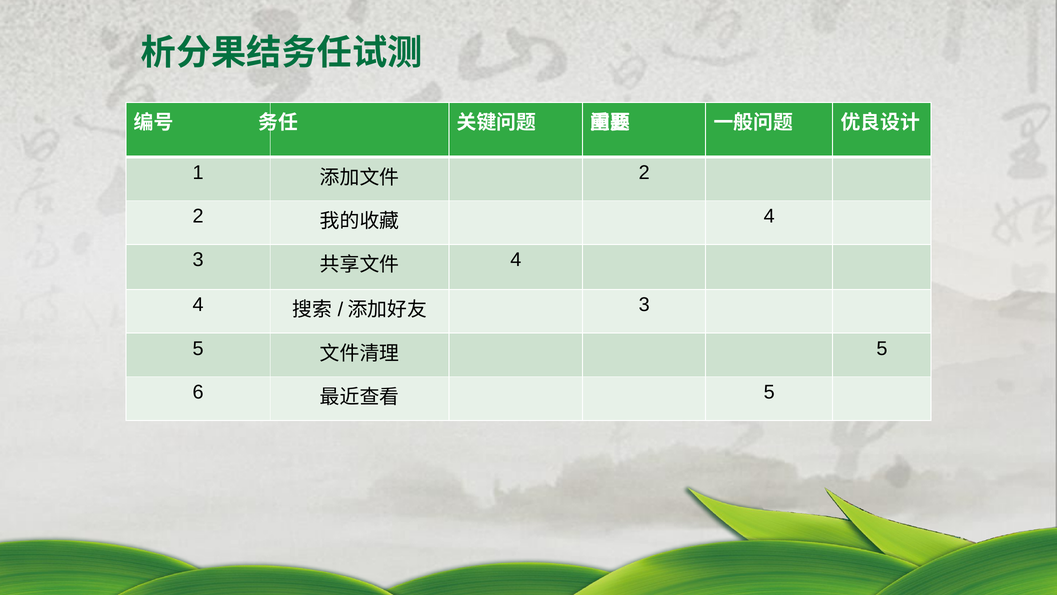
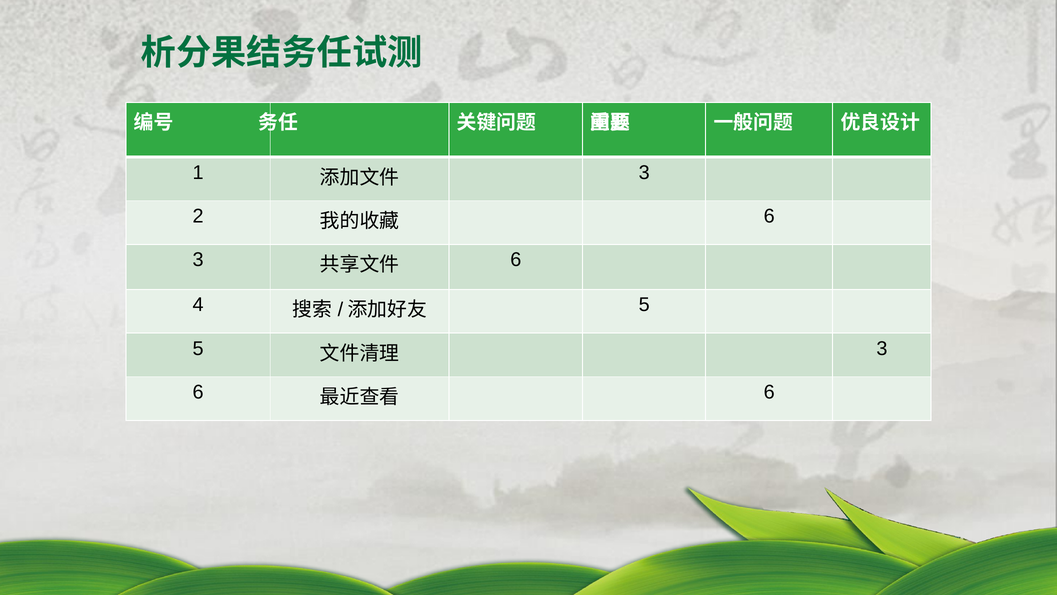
2: 2 -> 3 (644, 172)
4: 4 -> 6 (769, 216)
4: 4 -> 6 (516, 260)
3: 3 -> 5 (644, 305)
5: 5 -> 3 (882, 348)
5: 5 -> 6 (769, 392)
